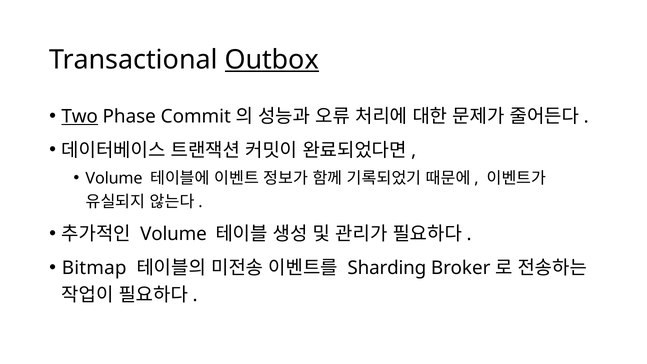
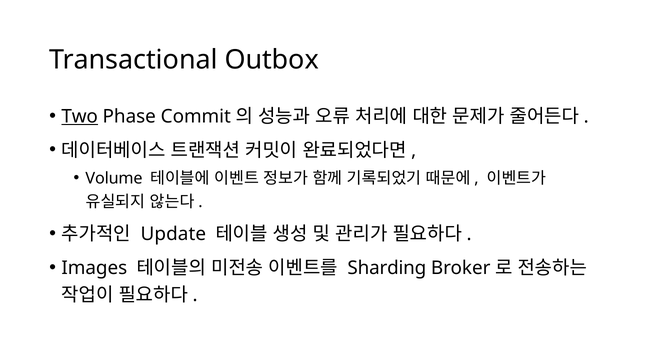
Outbox underline: present -> none (272, 60)
Volume: Volume -> Update (173, 234)
Bitmap: Bitmap -> Images (94, 268)
